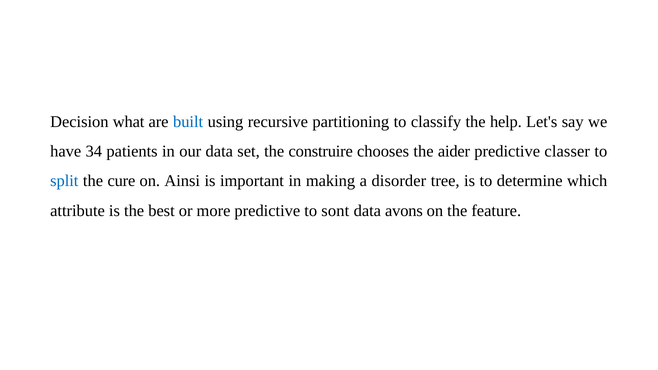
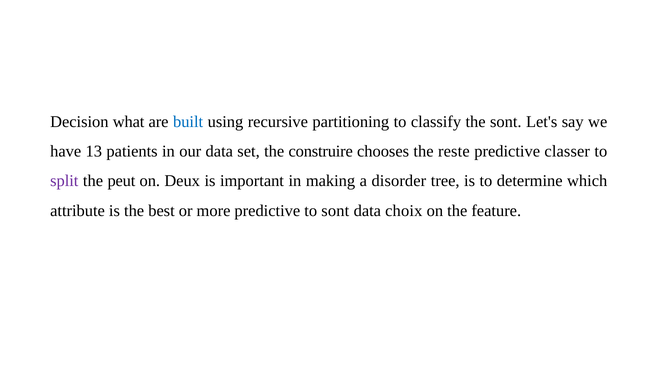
the help: help -> sont (506, 122)
34: 34 -> 13 (94, 151)
aider: aider -> reste (454, 151)
split colour: blue -> purple (64, 181)
cure: cure -> peut (121, 181)
Ainsi: Ainsi -> Deux (182, 181)
avons: avons -> choix (404, 211)
